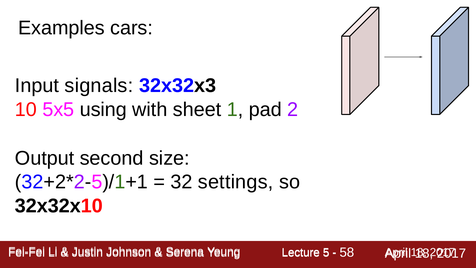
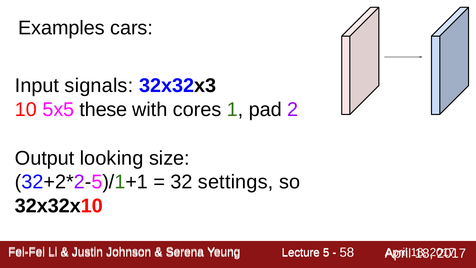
using: using -> these (103, 109)
sheet: sheet -> cores (197, 109)
second: second -> looking (112, 158)
